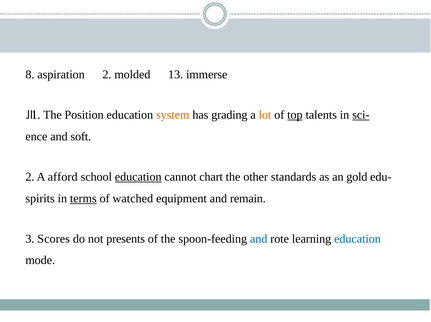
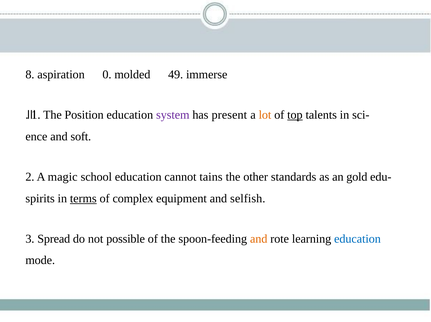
aspiration 2: 2 -> 0 (107, 75)
13: 13 -> 49 (176, 75)
system colour: orange -> purple (173, 115)
grading: grading -> present (229, 115)
sci- underline: present -> none (361, 115)
afford: afford -> magic (63, 177)
education underline: present -> none (138, 177)
chart: chart -> tains (211, 177)
watched: watched -> complex (133, 199)
remain: remain -> selfish (248, 199)
Scores: Scores -> Spread (54, 239)
presents: presents -> possible (126, 239)
and colour: blue -> orange (259, 239)
